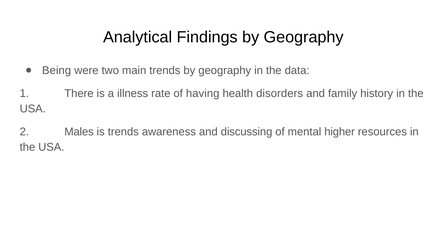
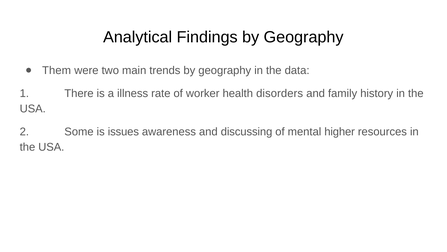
Being: Being -> Them (57, 70)
having: having -> worker (203, 93)
Males: Males -> Some (79, 131)
is trends: trends -> issues (123, 131)
